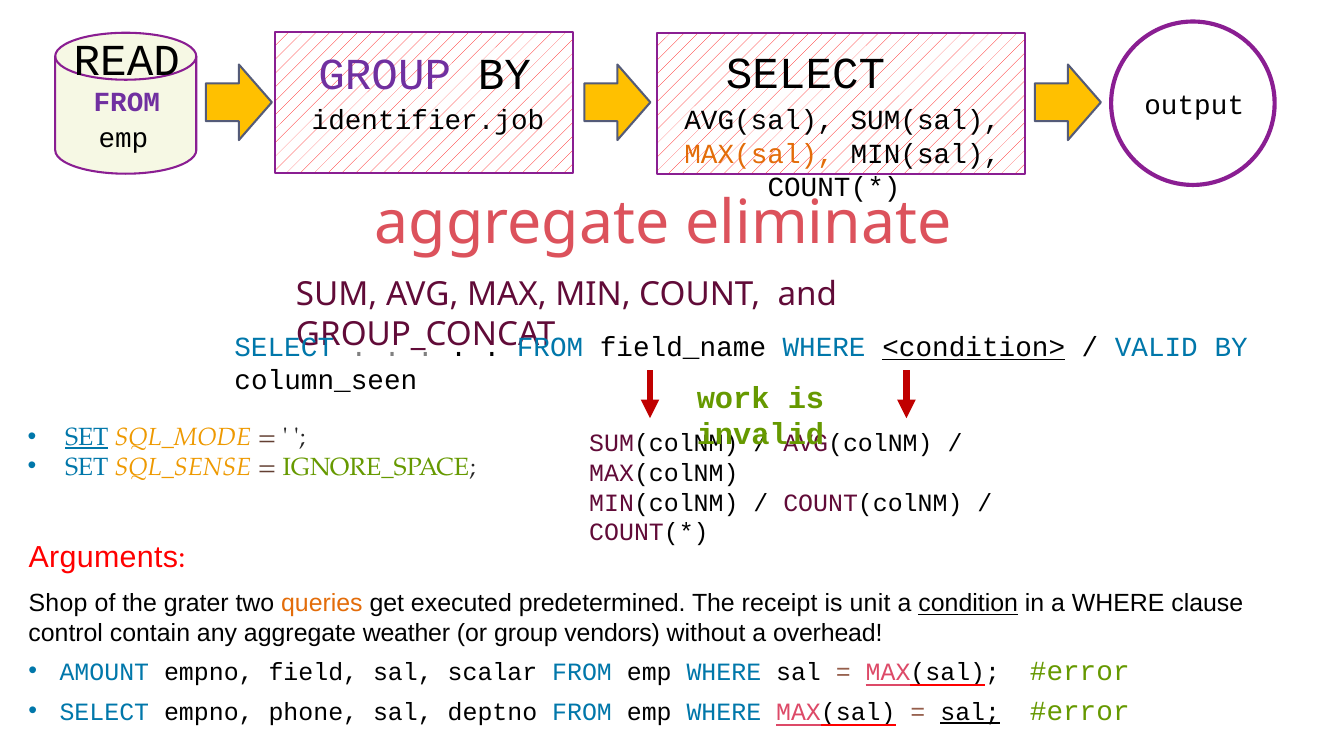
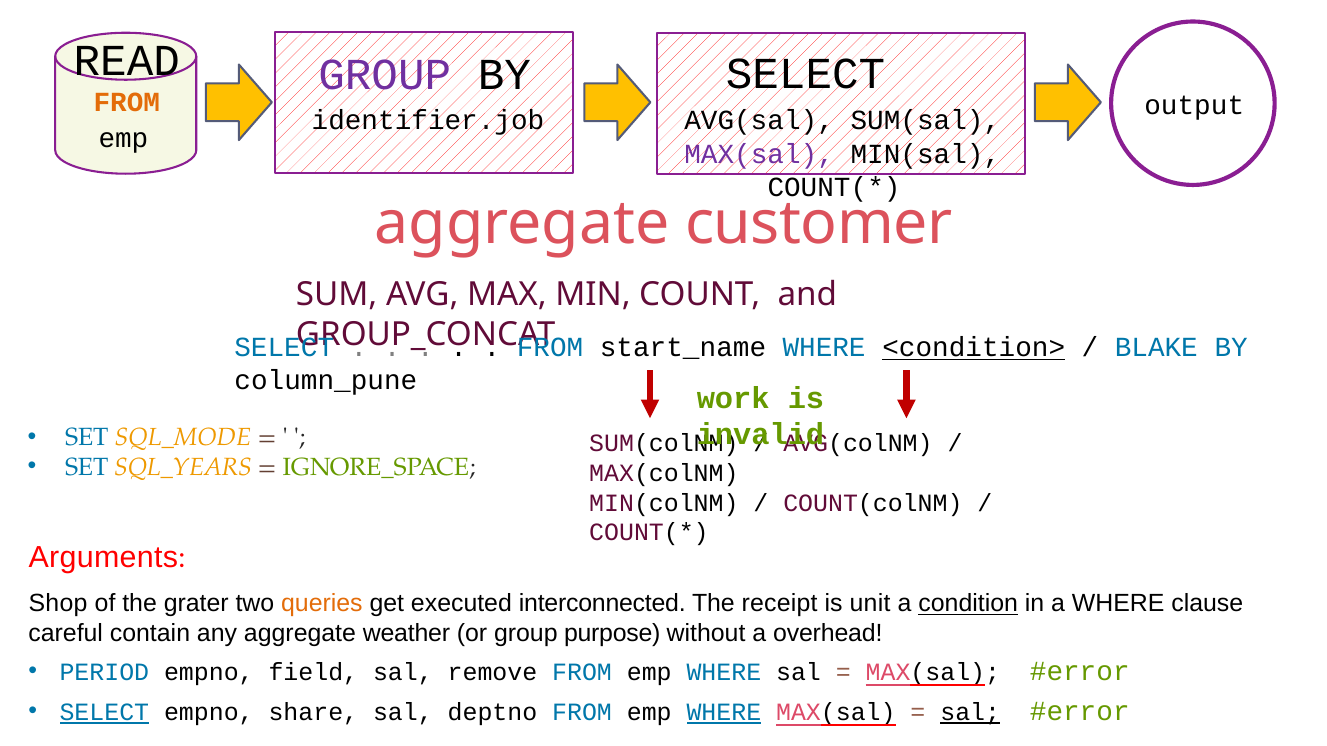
FROM colour: purple -> orange (127, 103)
MAX(sal colour: orange -> purple (759, 154)
eliminate: eliminate -> customer (819, 223)
field_name: field_name -> start_name (683, 348)
VALID: VALID -> BLAKE (1156, 348)
column_seen: column_seen -> column_pune (326, 381)
SET underline: present -> none (87, 437)
SQL_SENSE: SQL_SENSE -> SQL_YEARS (183, 467)
predetermined: predetermined -> interconnected (602, 604)
control: control -> careful (66, 634)
vendors: vendors -> purpose (612, 634)
AMOUNT: AMOUNT -> PERIOD (104, 673)
scalar: scalar -> remove (492, 673)
SELECT underline: none -> present (104, 713)
phone: phone -> share (313, 713)
WHERE underline: none -> present (724, 713)
